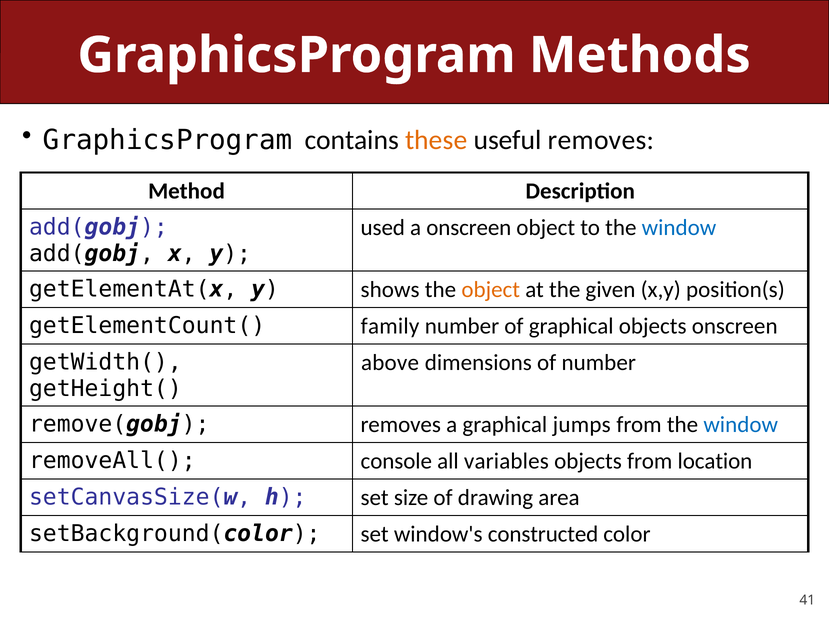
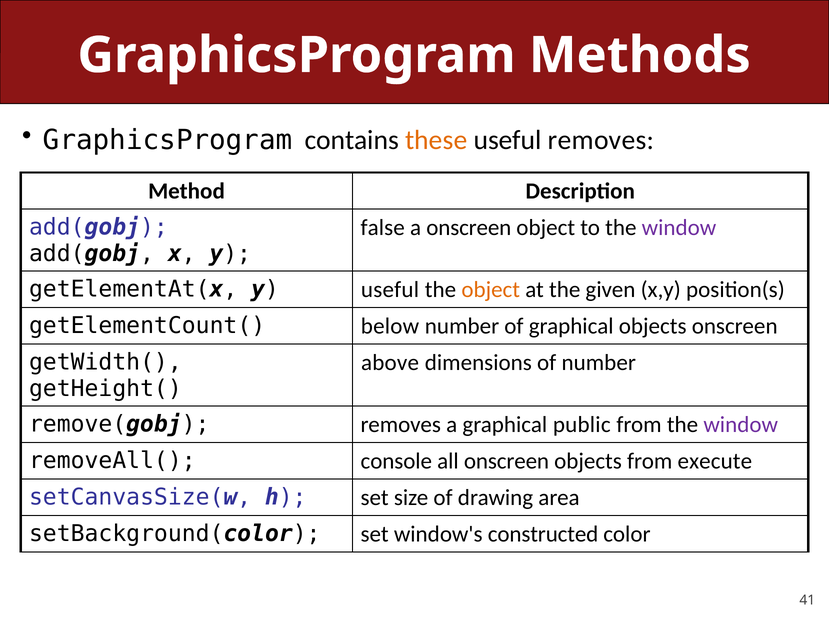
used: used -> false (383, 227)
window colour: blue -> purple (679, 227)
y shows: shows -> useful (390, 289)
family: family -> below (390, 326)
jumps: jumps -> public (582, 424)
window colour: blue -> purple (741, 424)
all variables: variables -> onscreen (507, 461)
location: location -> execute (715, 461)
